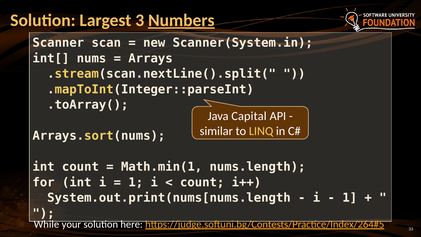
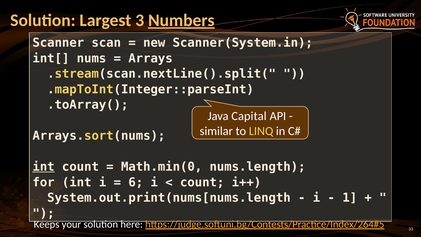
int underline: none -> present (44, 167)
Math.min(1: Math.min(1 -> Math.min(0 (162, 167)
1: 1 -> 6 (136, 182)
While: While -> Keeps (47, 224)
